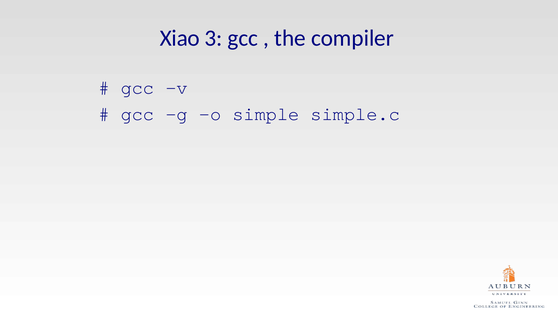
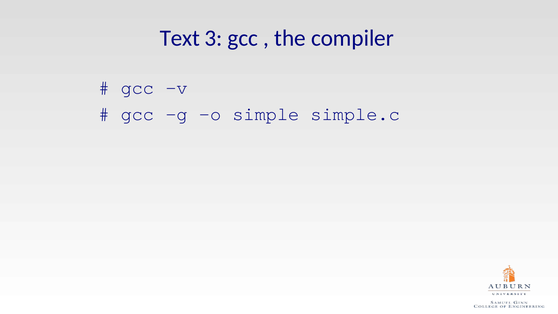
Xiao: Xiao -> Text (180, 38)
